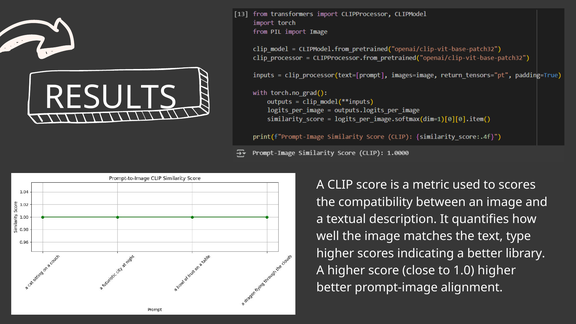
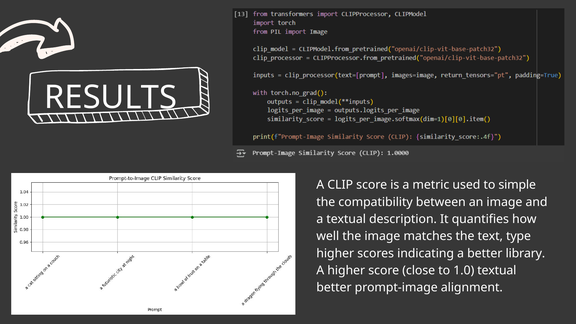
to scores: scores -> simple (517, 185)
1.0 higher: higher -> textual (497, 270)
